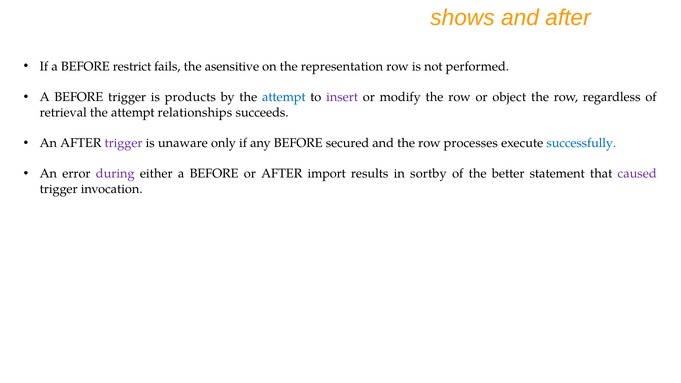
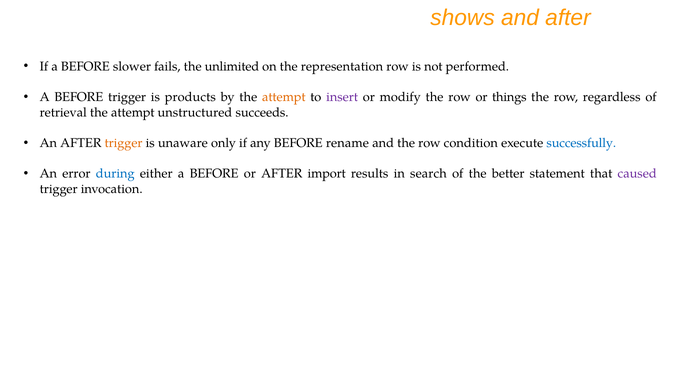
restrict: restrict -> slower (132, 66)
asensitive: asensitive -> unlimited (232, 66)
attempt colour: blue -> orange (284, 97)
object: object -> things (509, 97)
relationships: relationships -> unstructured (195, 112)
trigger colour: purple -> orange (124, 143)
secured: secured -> rename (347, 143)
processes: processes -> condition (471, 143)
during colour: purple -> blue (115, 174)
sortby: sortby -> search (428, 174)
